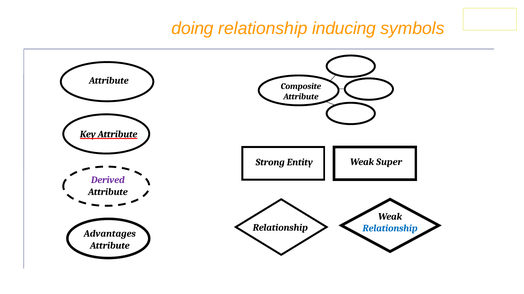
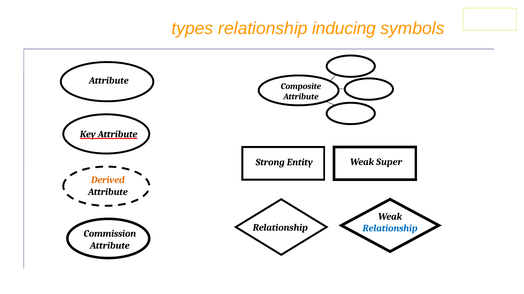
doing: doing -> types (193, 28)
Derived colour: purple -> orange (108, 181)
Advantages: Advantages -> Commission (110, 234)
